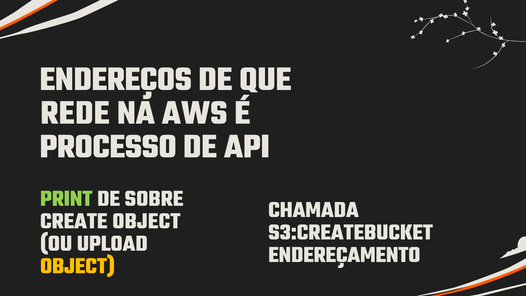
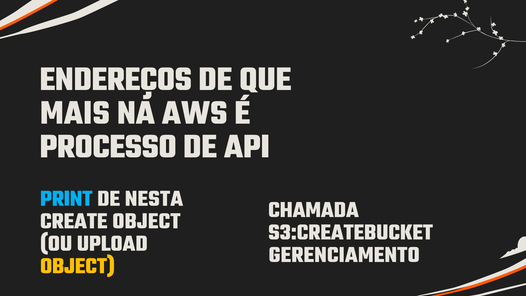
REDE: REDE -> MAIS (75, 112)
PRINT colour: light green -> light blue (66, 198)
SOBRE: SOBRE -> NESTA (154, 198)
ENDEREÇAMENTO: ENDEREÇAMENTO -> GERENCIAMENTO (344, 254)
